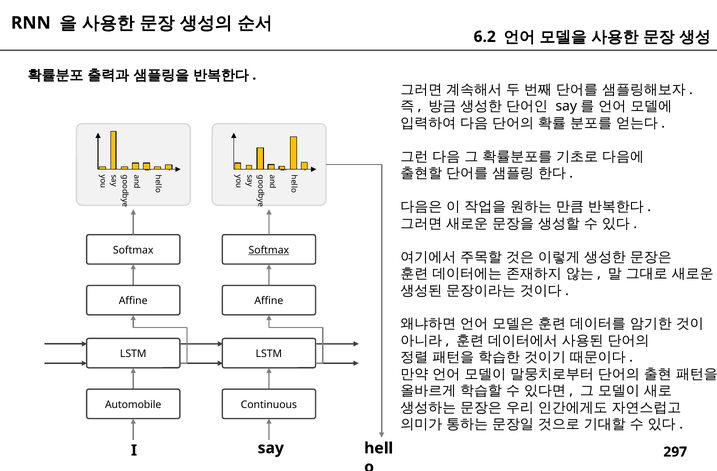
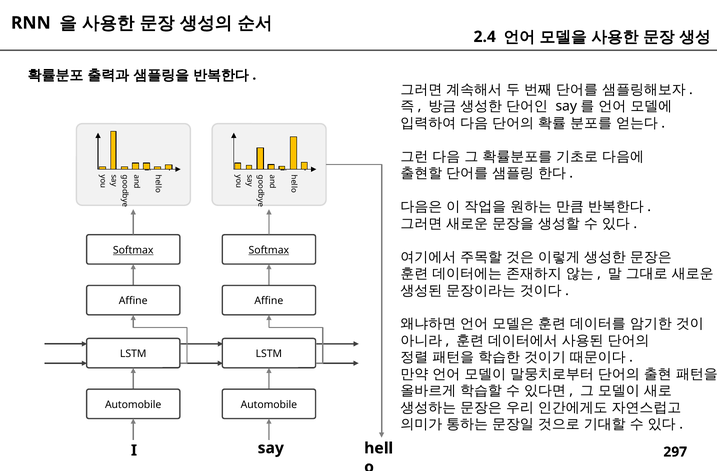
6.2: 6.2 -> 2.4 (485, 37)
Softmax underline: none -> present (133, 250)
Continuous: Continuous -> Automobile (269, 405)
